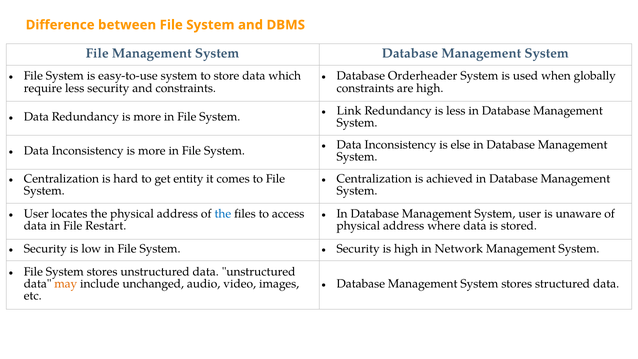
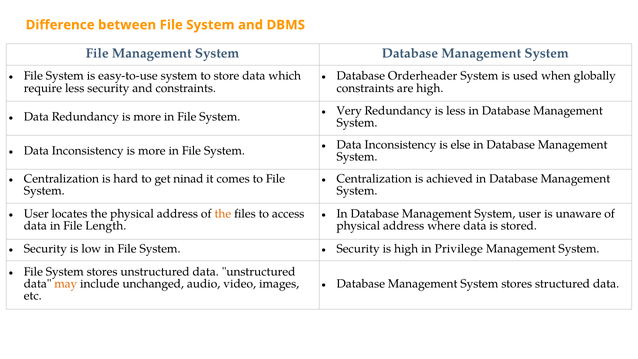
Link: Link -> Very (349, 111)
entity: entity -> ninad (188, 179)
the colour: blue -> orange (223, 214)
Restart: Restart -> Length (106, 226)
Network: Network -> Privilege (459, 249)
